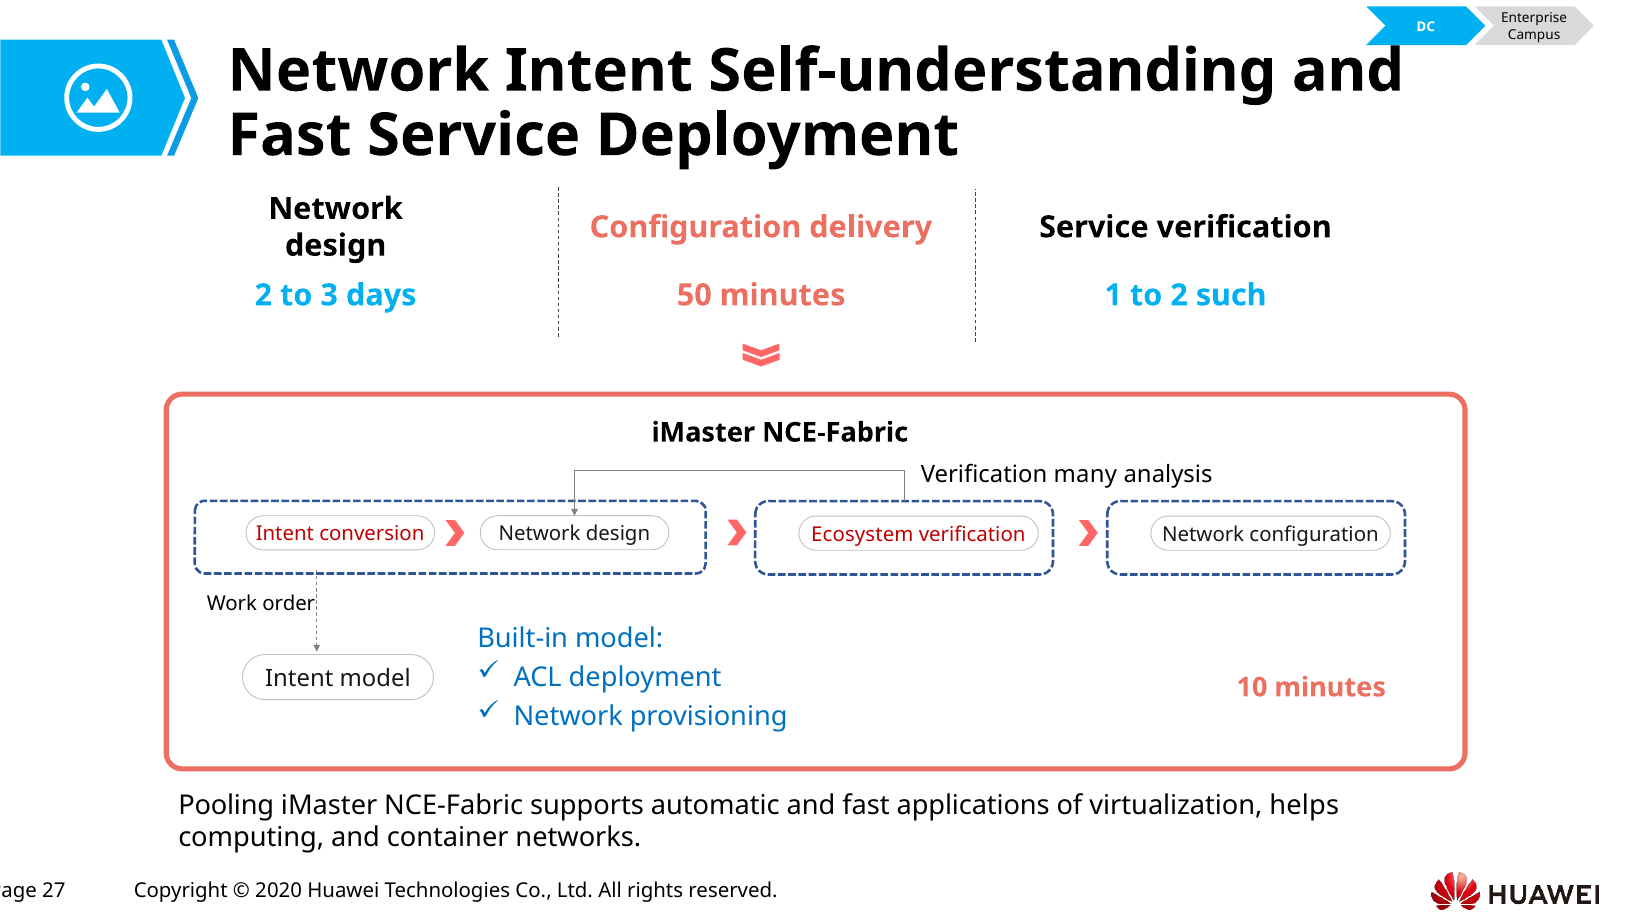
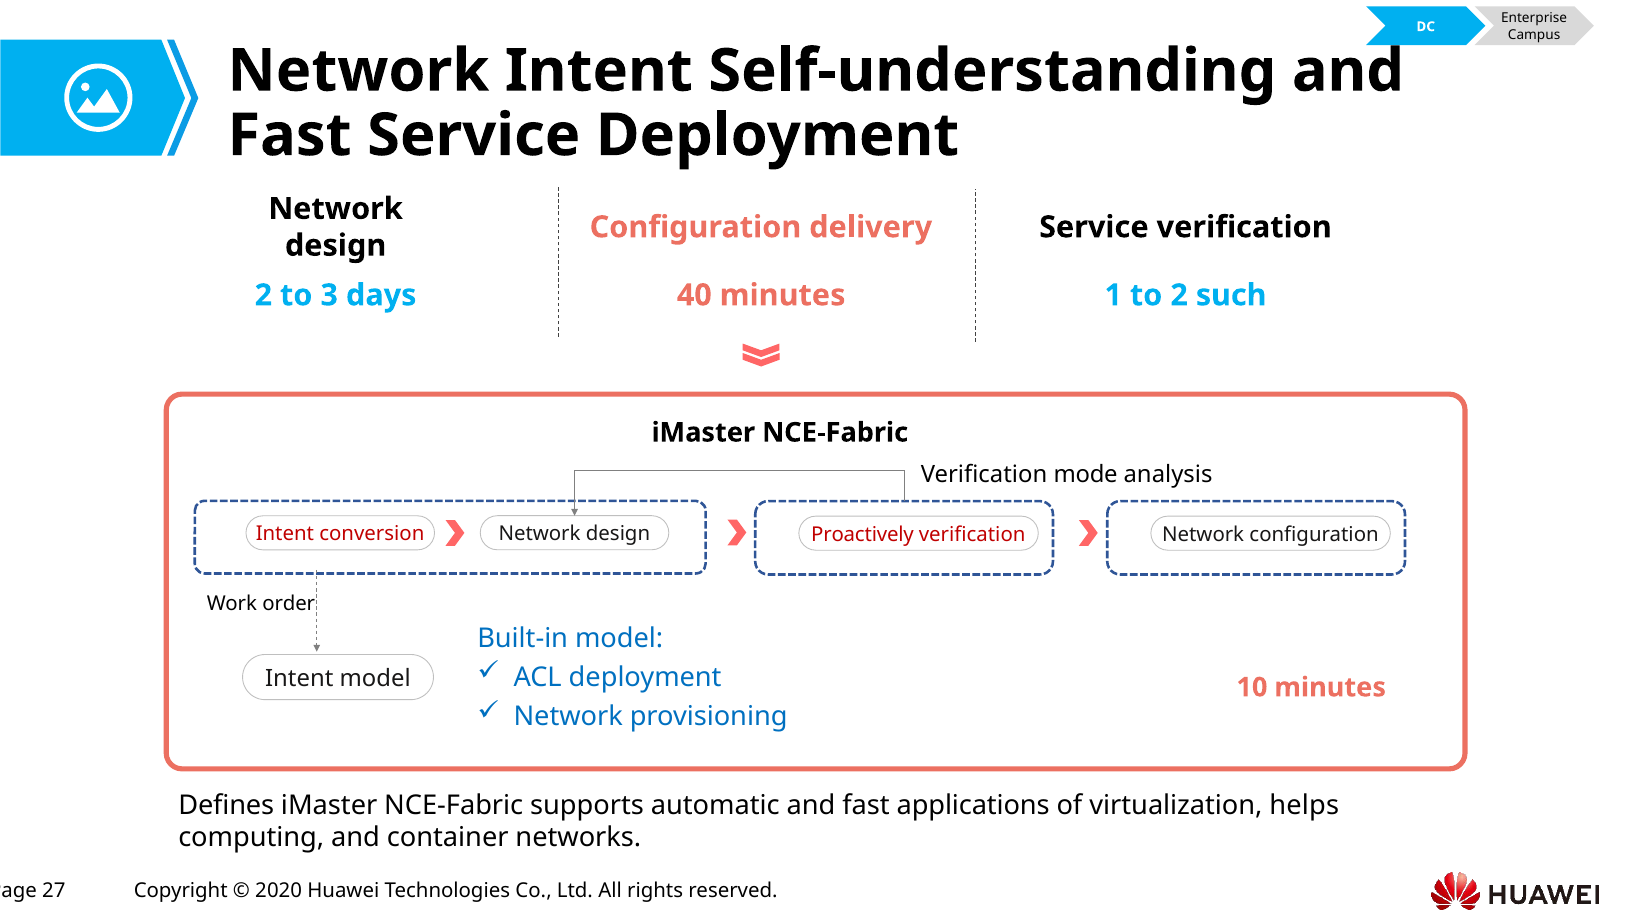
50: 50 -> 40 (694, 295)
many: many -> mode (1086, 474)
Ecosystem: Ecosystem -> Proactively (862, 534)
Pooling: Pooling -> Defines (226, 805)
